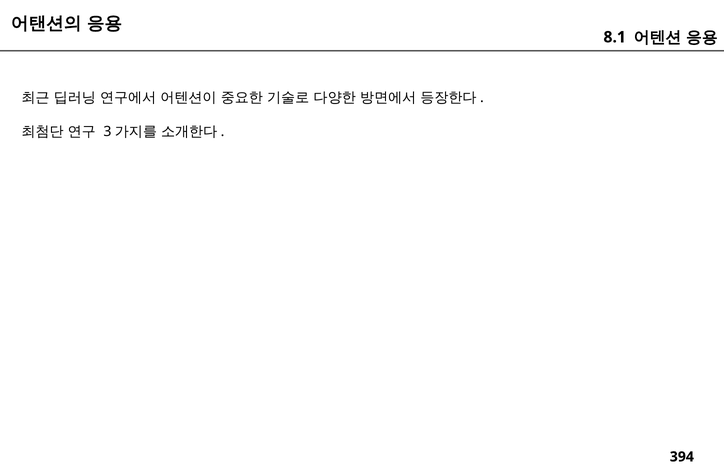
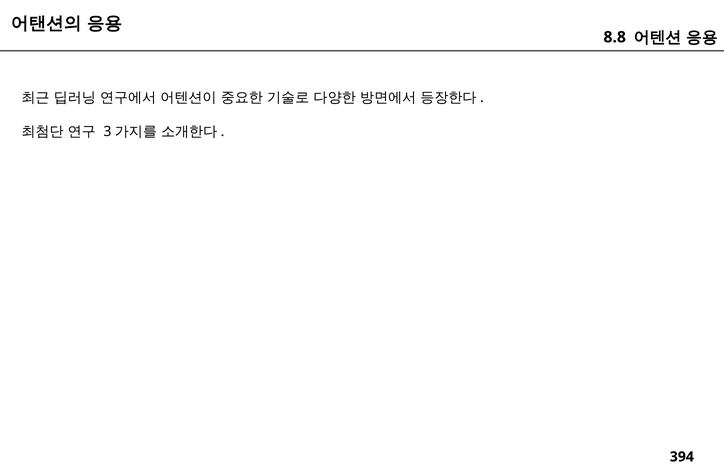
8.1: 8.1 -> 8.8 (615, 37)
